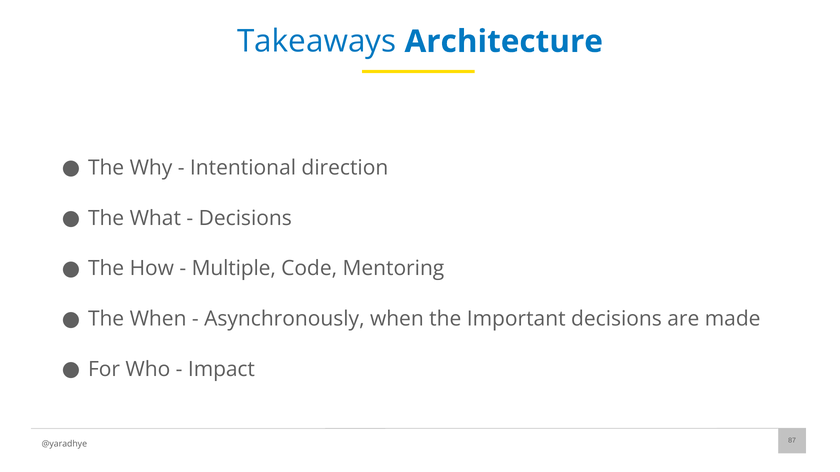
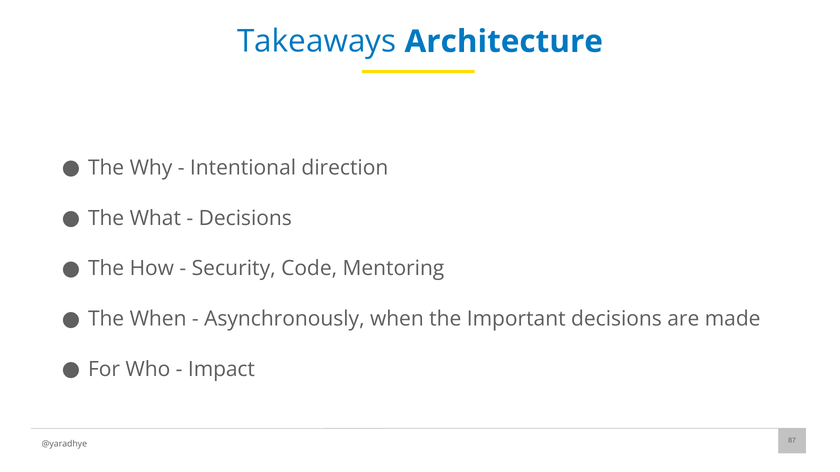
Multiple: Multiple -> Security (234, 269)
